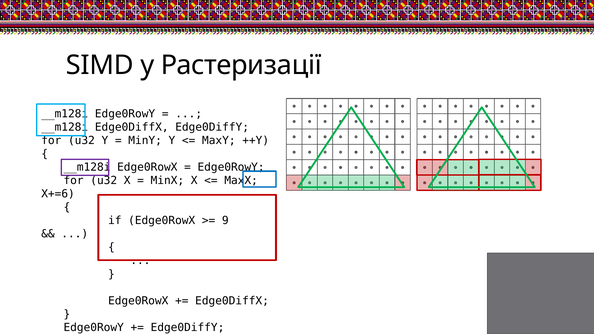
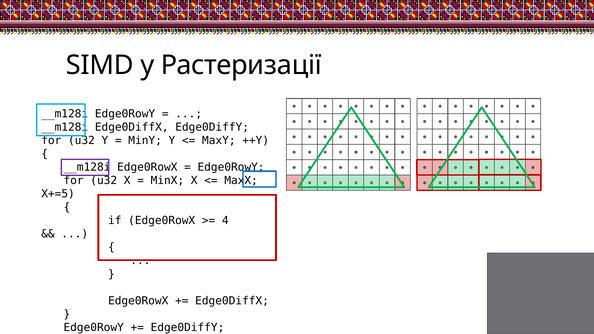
X+=6: X+=6 -> X+=5 (58, 194)
9: 9 -> 4 (225, 221)
